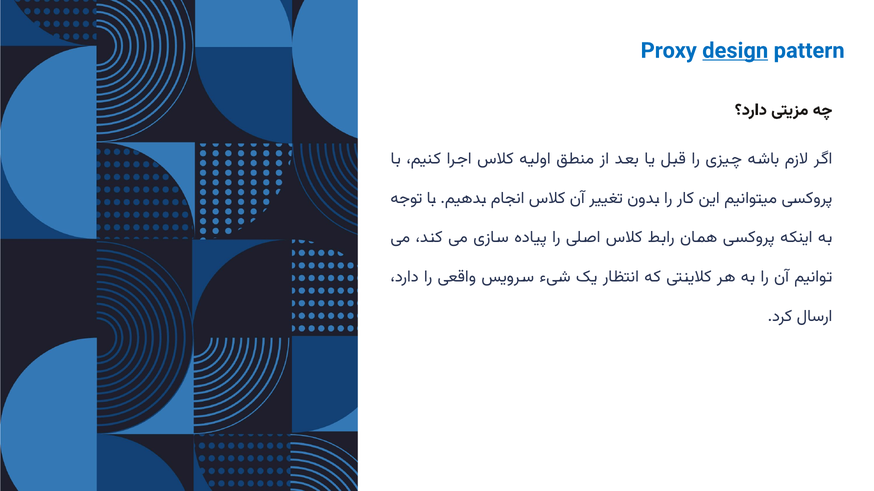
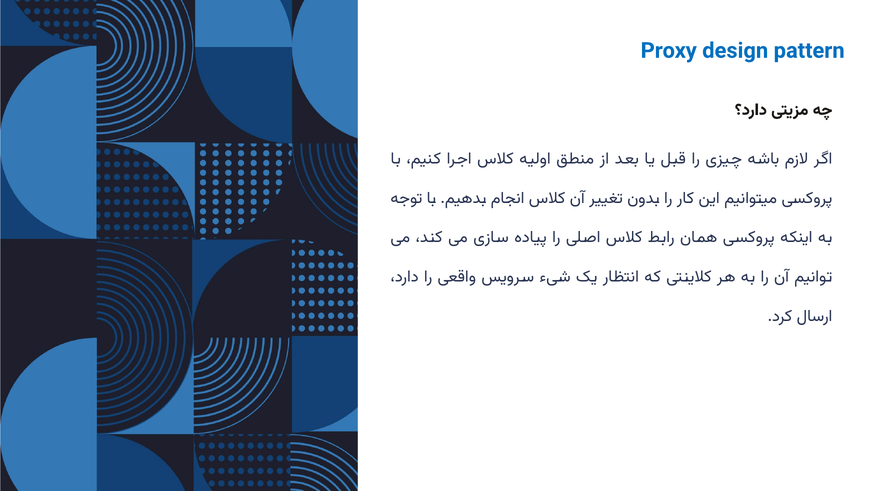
design underline: present -> none (735, 51)
